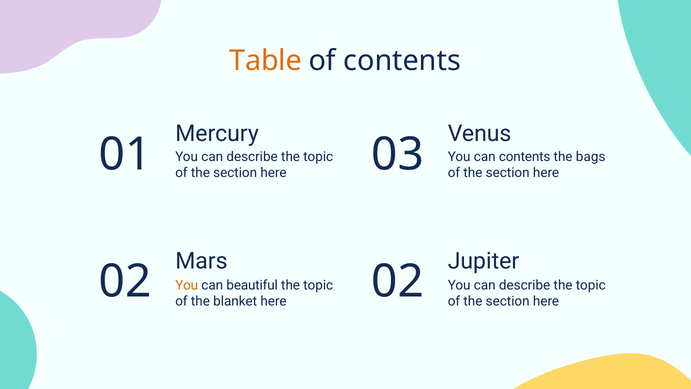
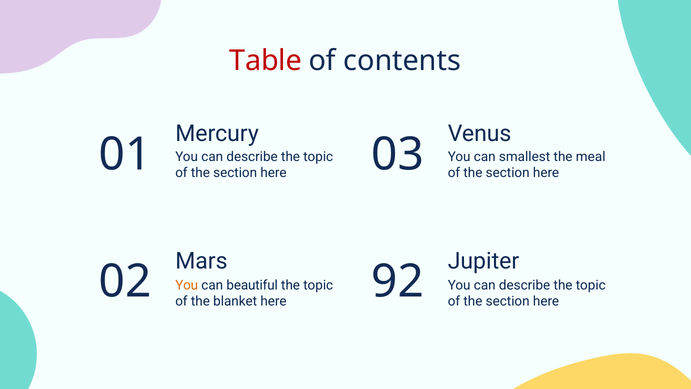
Table colour: orange -> red (266, 61)
can contents: contents -> smallest (525, 157)
bags: bags -> meal (591, 157)
02 02: 02 -> 92 (398, 281)
